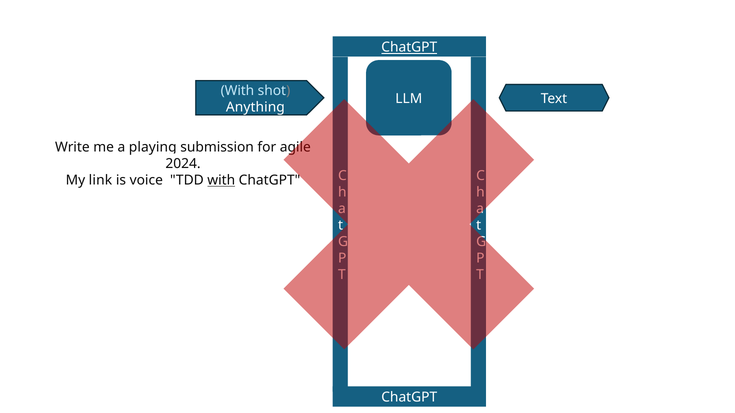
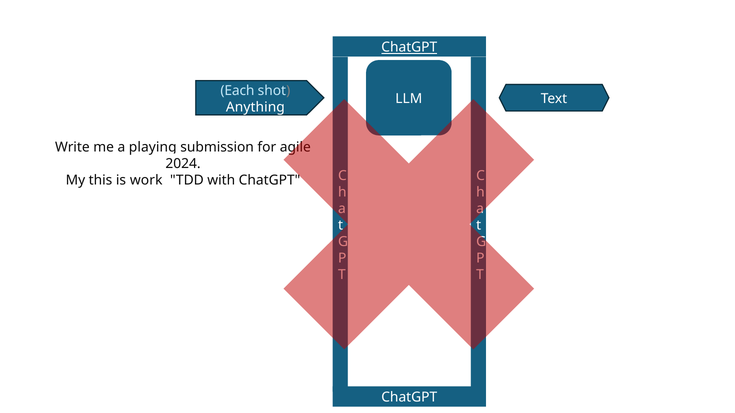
With: With -> Each (237, 91)
link: link -> this (101, 181)
voice: voice -> work (146, 181)
with underline: present -> none (221, 181)
